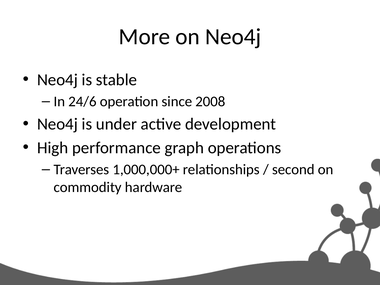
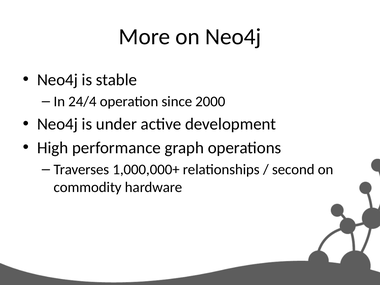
24/6: 24/6 -> 24/4 (82, 102)
2008: 2008 -> 2000 (210, 102)
